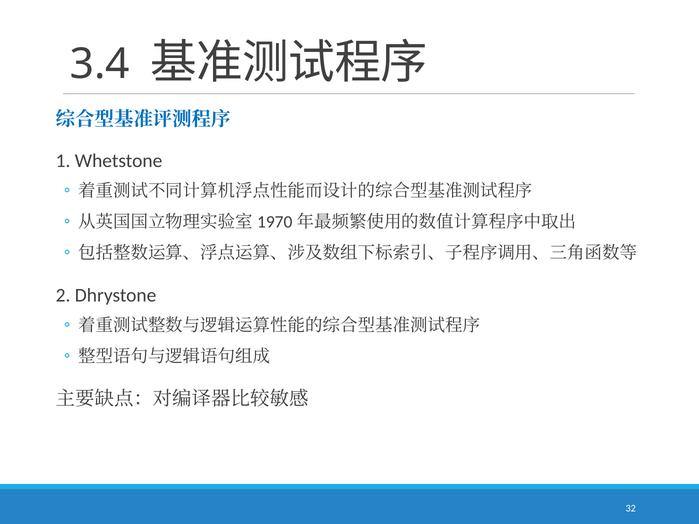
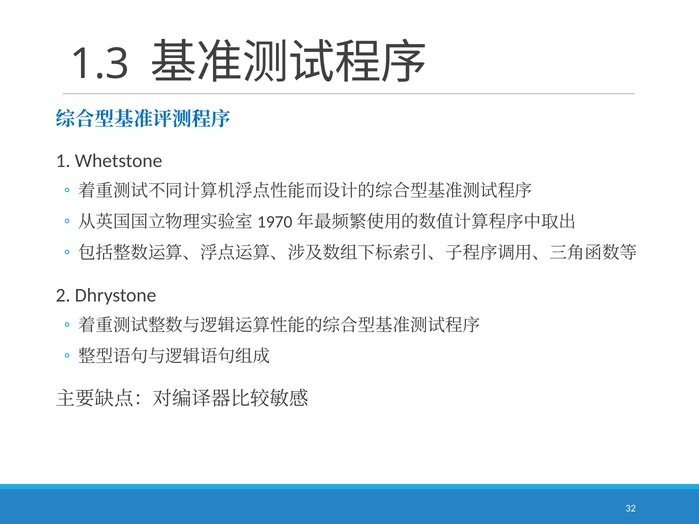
3.4: 3.4 -> 1.3 (100, 64)
